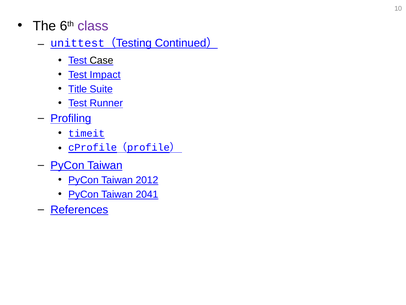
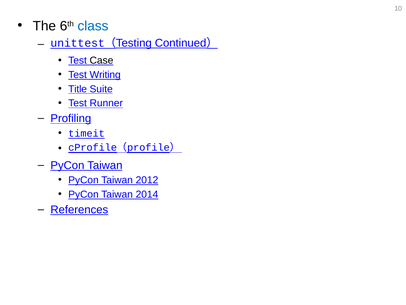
class colour: purple -> blue (93, 26)
Impact: Impact -> Writing (105, 75)
2041: 2041 -> 2014 (147, 194)
